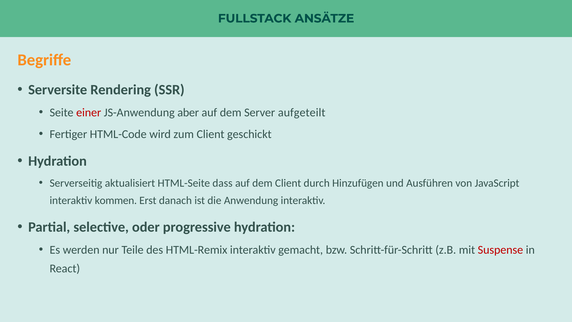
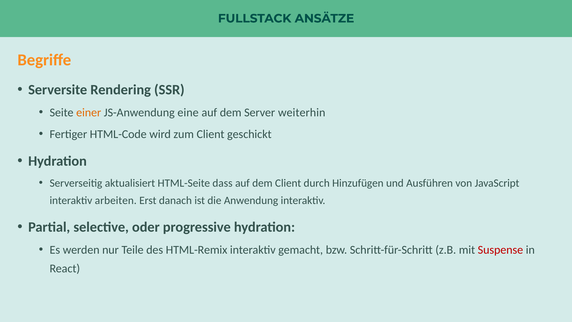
einer colour: red -> orange (89, 113)
aber: aber -> eine (188, 113)
aufgeteilt: aufgeteilt -> weiterhin (302, 113)
kommen: kommen -> arbeiten (116, 200)
